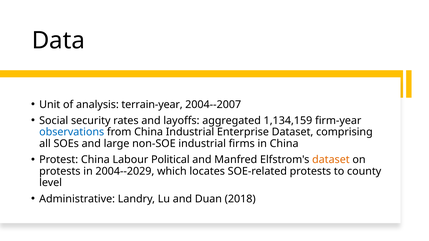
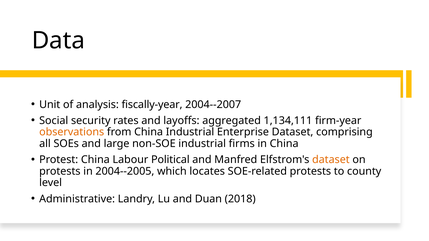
terrain-year: terrain-year -> fiscally-year (152, 105)
1,134,159: 1,134,159 -> 1,134,111 (288, 121)
observations colour: blue -> orange (72, 132)
2004--2029: 2004--2029 -> 2004--2005 (125, 171)
